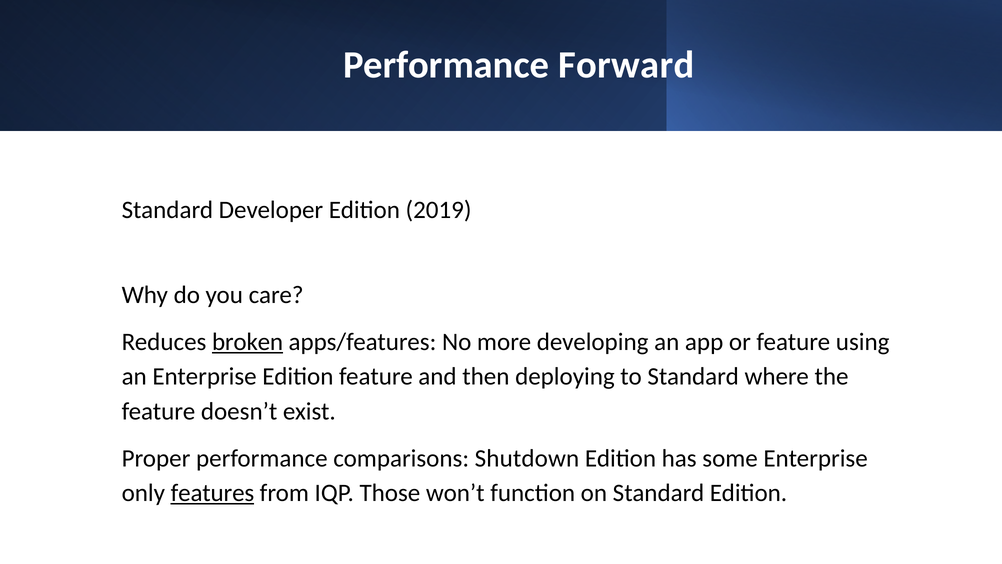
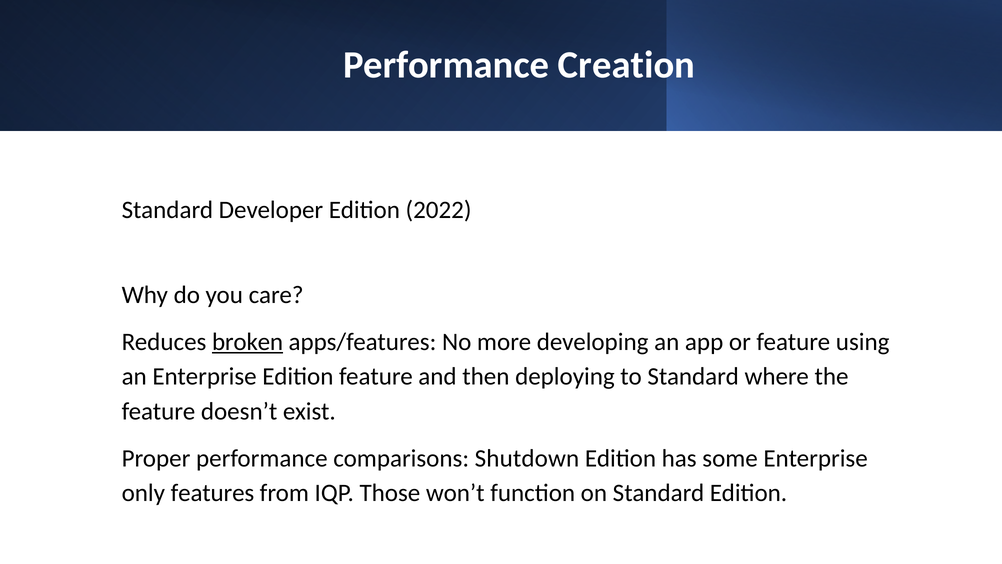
Forward: Forward -> Creation (627, 65)
2019: 2019 -> 2022 (439, 210)
features underline: present -> none (212, 493)
